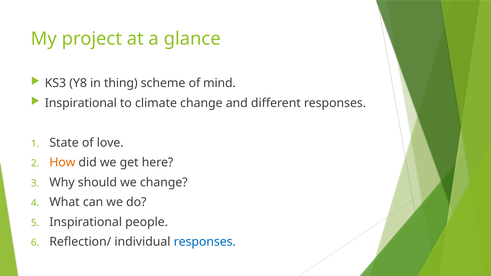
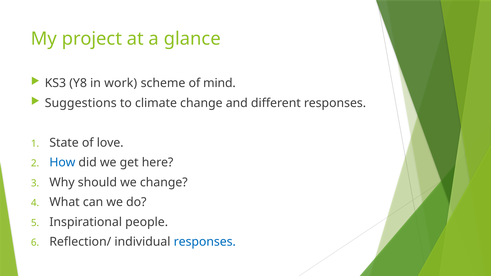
thing: thing -> work (121, 83)
Inspirational: Inspirational -> Suggestions (81, 103)
How colour: orange -> blue (62, 163)
